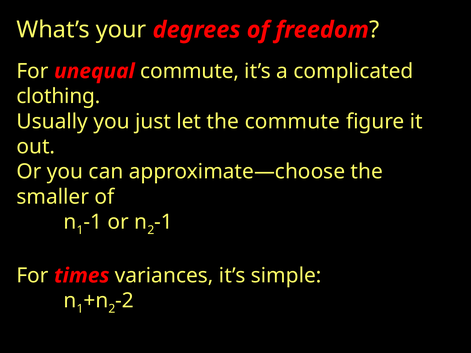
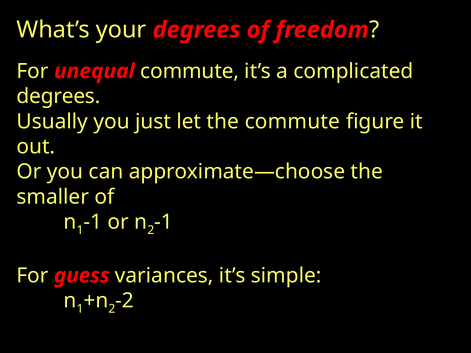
clothing: clothing -> degrees (58, 96)
times: times -> guess (82, 276)
